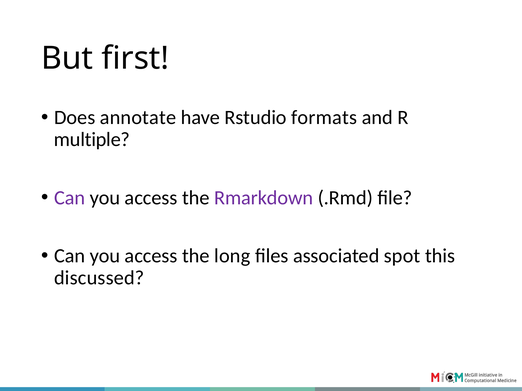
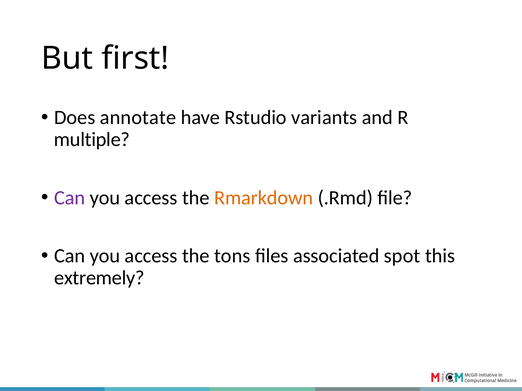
formats: formats -> variants (324, 118)
Rmarkdown colour: purple -> orange (264, 198)
long: long -> tons (232, 256)
discussed: discussed -> extremely (99, 278)
